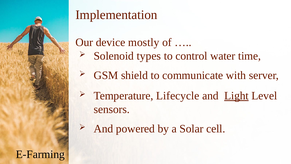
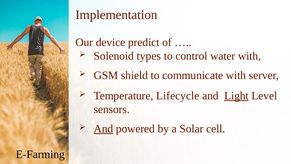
mostly: mostly -> predict (144, 42)
water time: time -> with (250, 56)
And underline: none -> present (103, 129)
